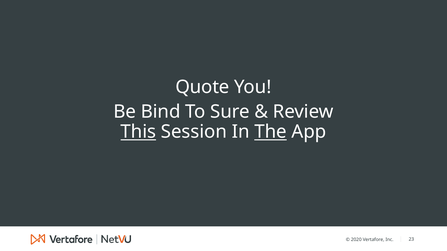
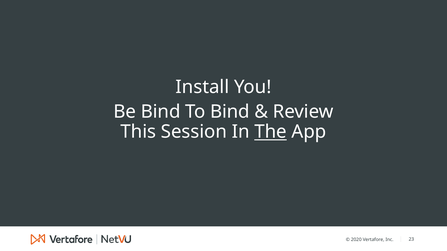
Quote: Quote -> Install (202, 87)
To Sure: Sure -> Bind (230, 112)
This underline: present -> none (138, 132)
